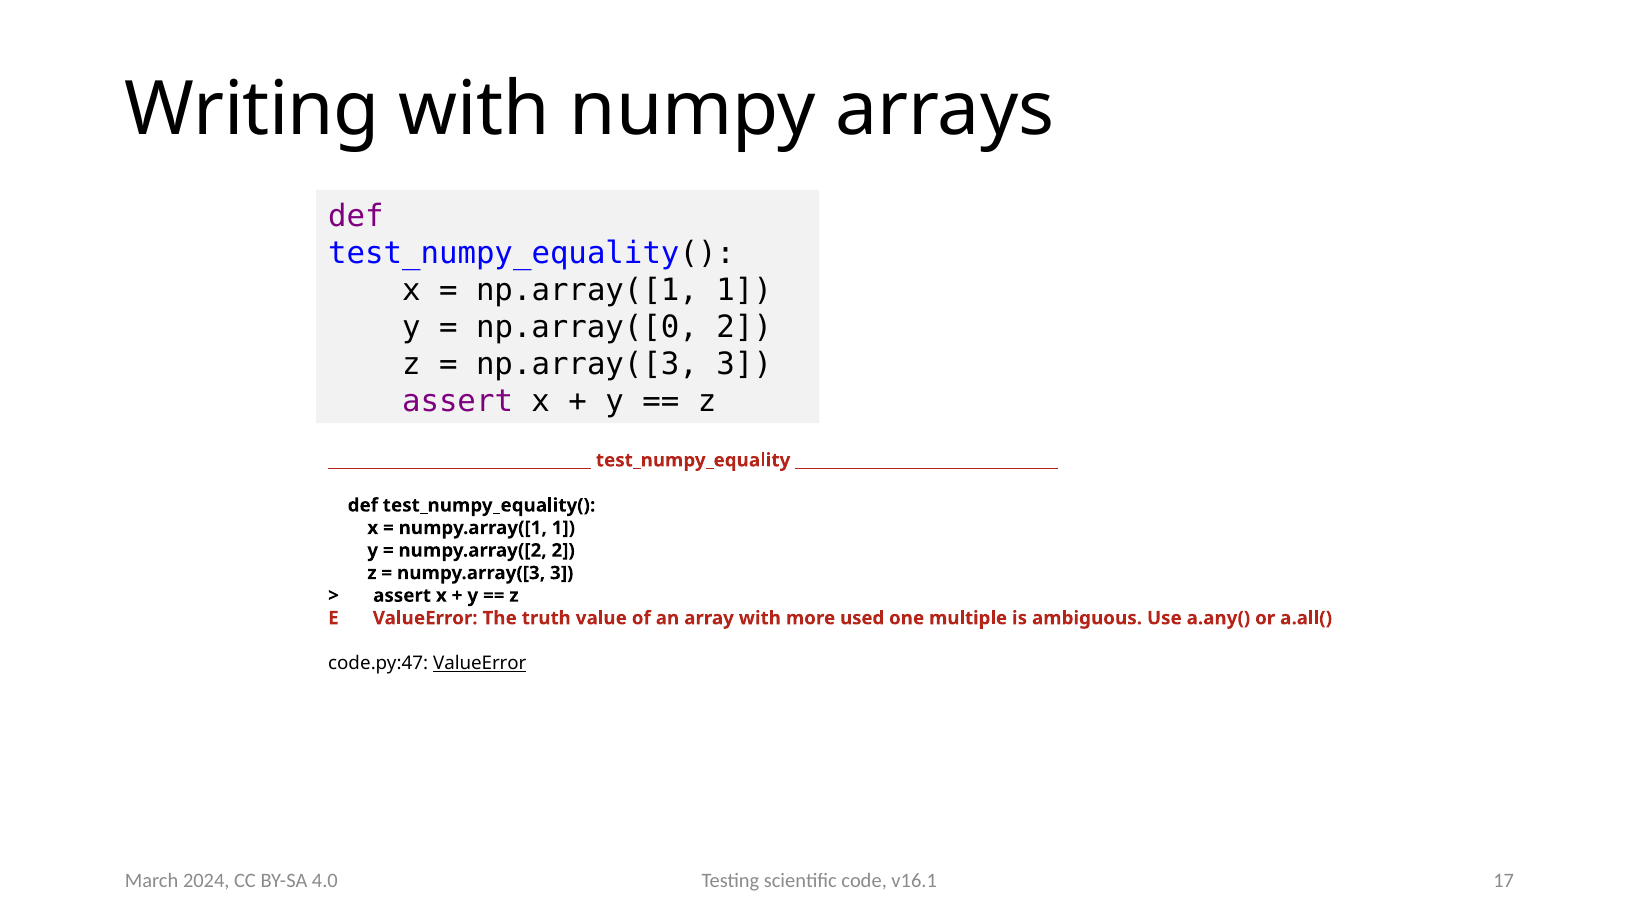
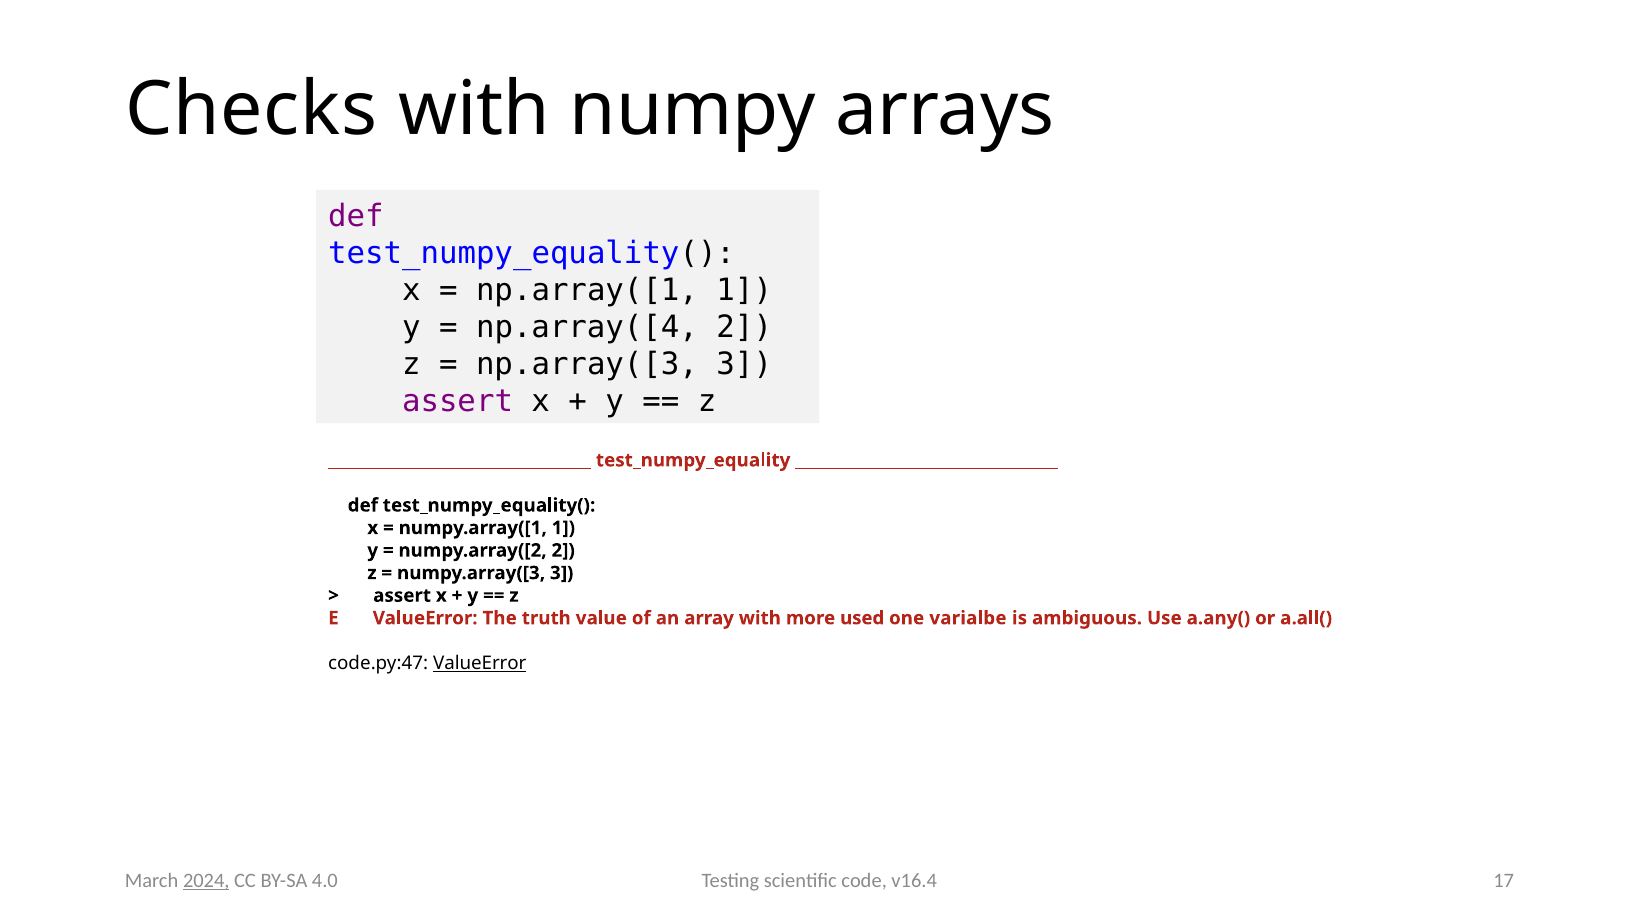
Writing: Writing -> Checks (252, 109)
np.array([0: np.array([0 -> np.array([4 (587, 327)
multiple: multiple -> varialbe (968, 618)
v16.1: v16.1 -> v16.4 (914, 880)
2024 underline: none -> present (206, 880)
